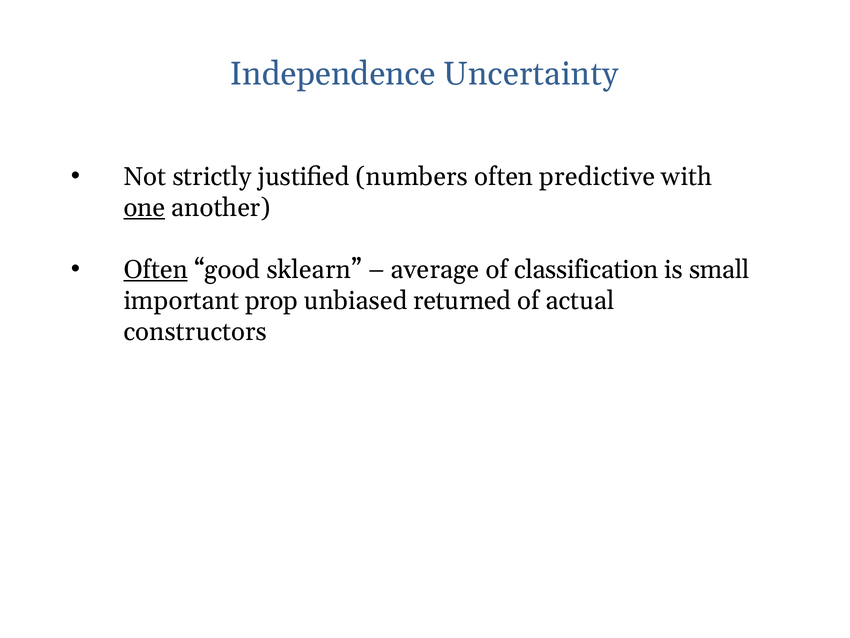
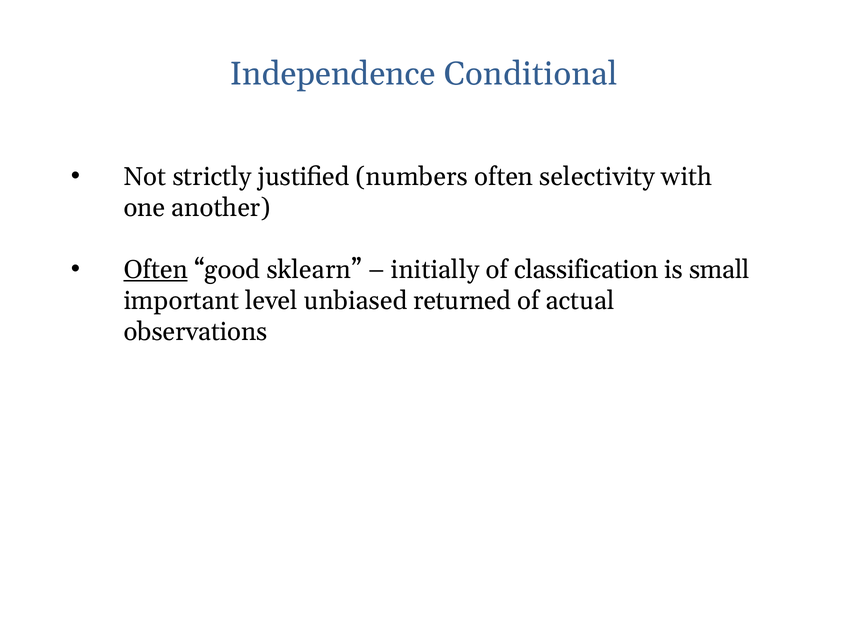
Uncertainty: Uncertainty -> Conditional (531, 74)
predictive: predictive -> selectivity (597, 177)
one underline: present -> none (144, 208)
average: average -> initially (435, 270)
prop: prop -> level (271, 301)
constructors: constructors -> observations (195, 332)
